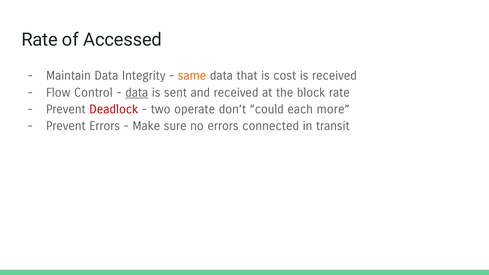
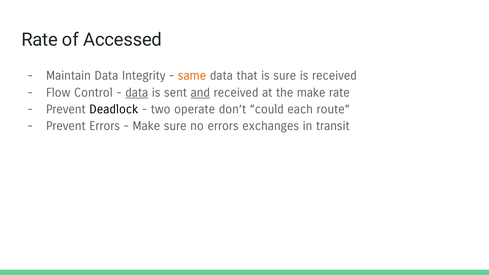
is cost: cost -> sure (285, 76)
and underline: none -> present (200, 93)
the block: block -> make (311, 93)
Deadlock colour: red -> black (114, 109)
more: more -> route (333, 109)
connected: connected -> exchanges (271, 126)
